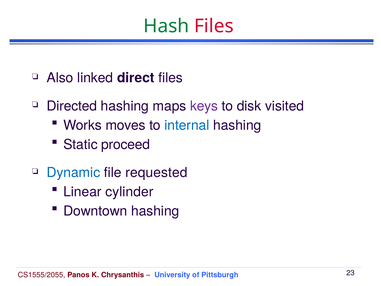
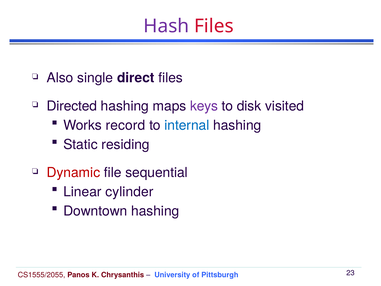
Hash colour: green -> purple (166, 26)
linked: linked -> single (95, 78)
moves: moves -> record (126, 125)
proceed: proceed -> residing (126, 144)
Dynamic colour: blue -> red (73, 173)
requested: requested -> sequential (157, 173)
